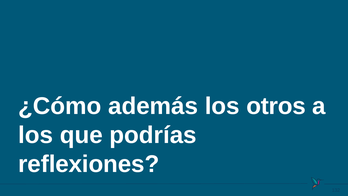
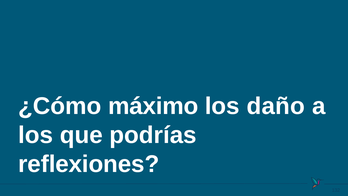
además: además -> máximo (153, 106)
otros: otros -> daño (276, 106)
